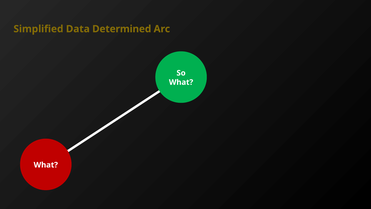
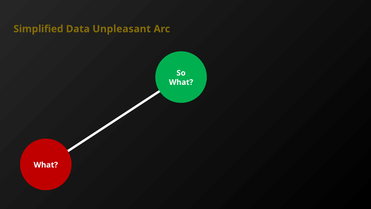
Determined: Determined -> Unpleasant (122, 29)
